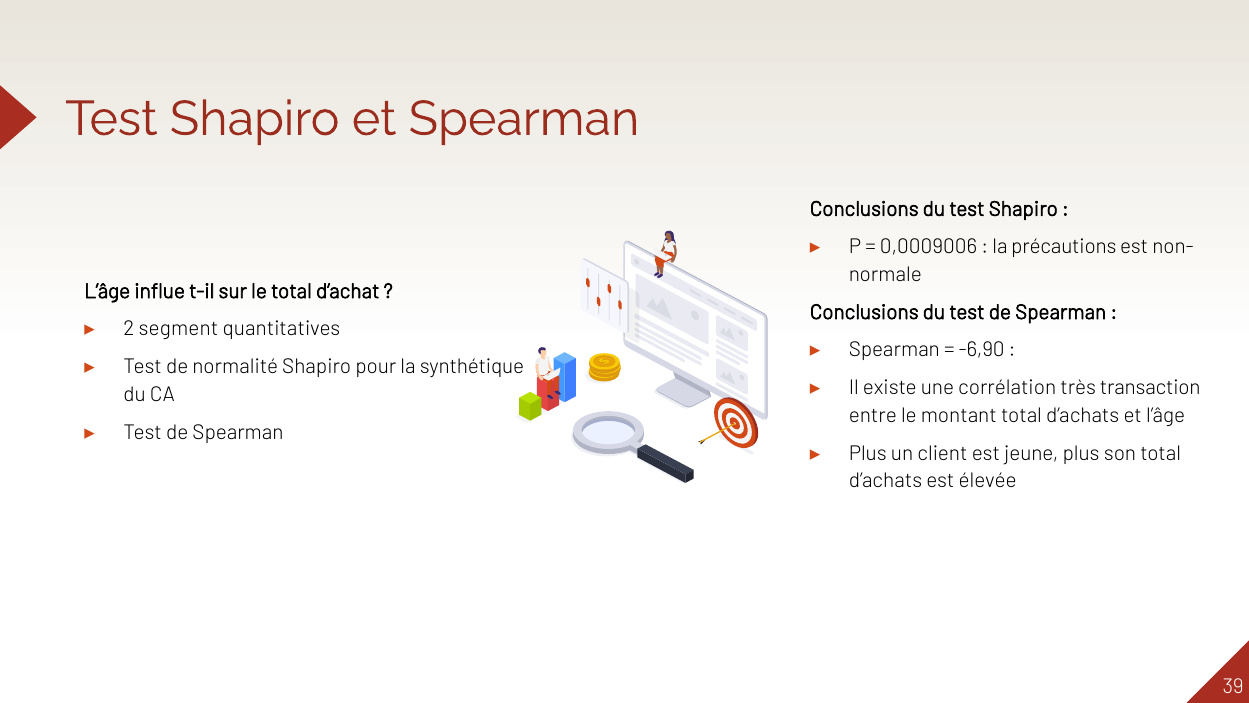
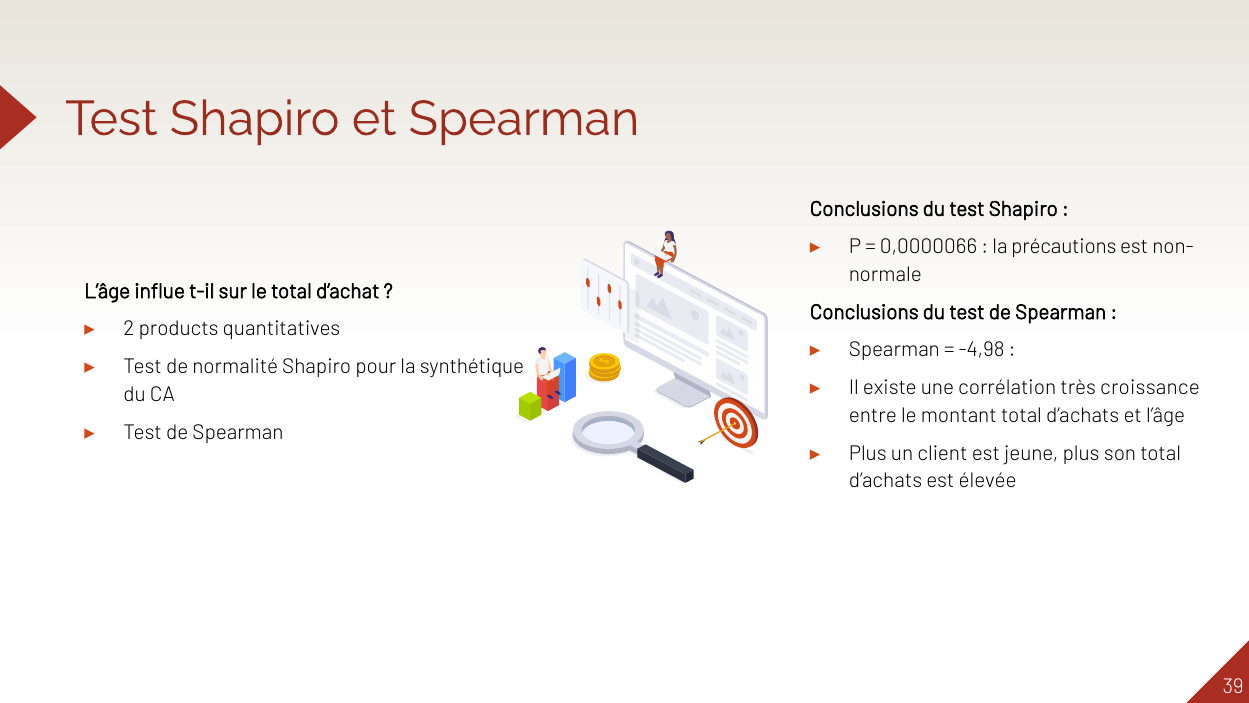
0,0009006: 0,0009006 -> 0,0000066 (928, 247)
segment: segment -> products (179, 329)
-6,90: -6,90 -> -4,98 (982, 350)
transaction: transaction -> croissance (1150, 388)
